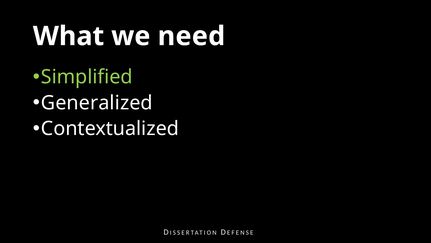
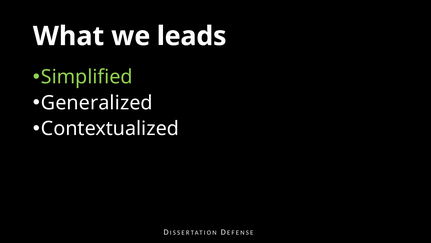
need: need -> leads (192, 36)
